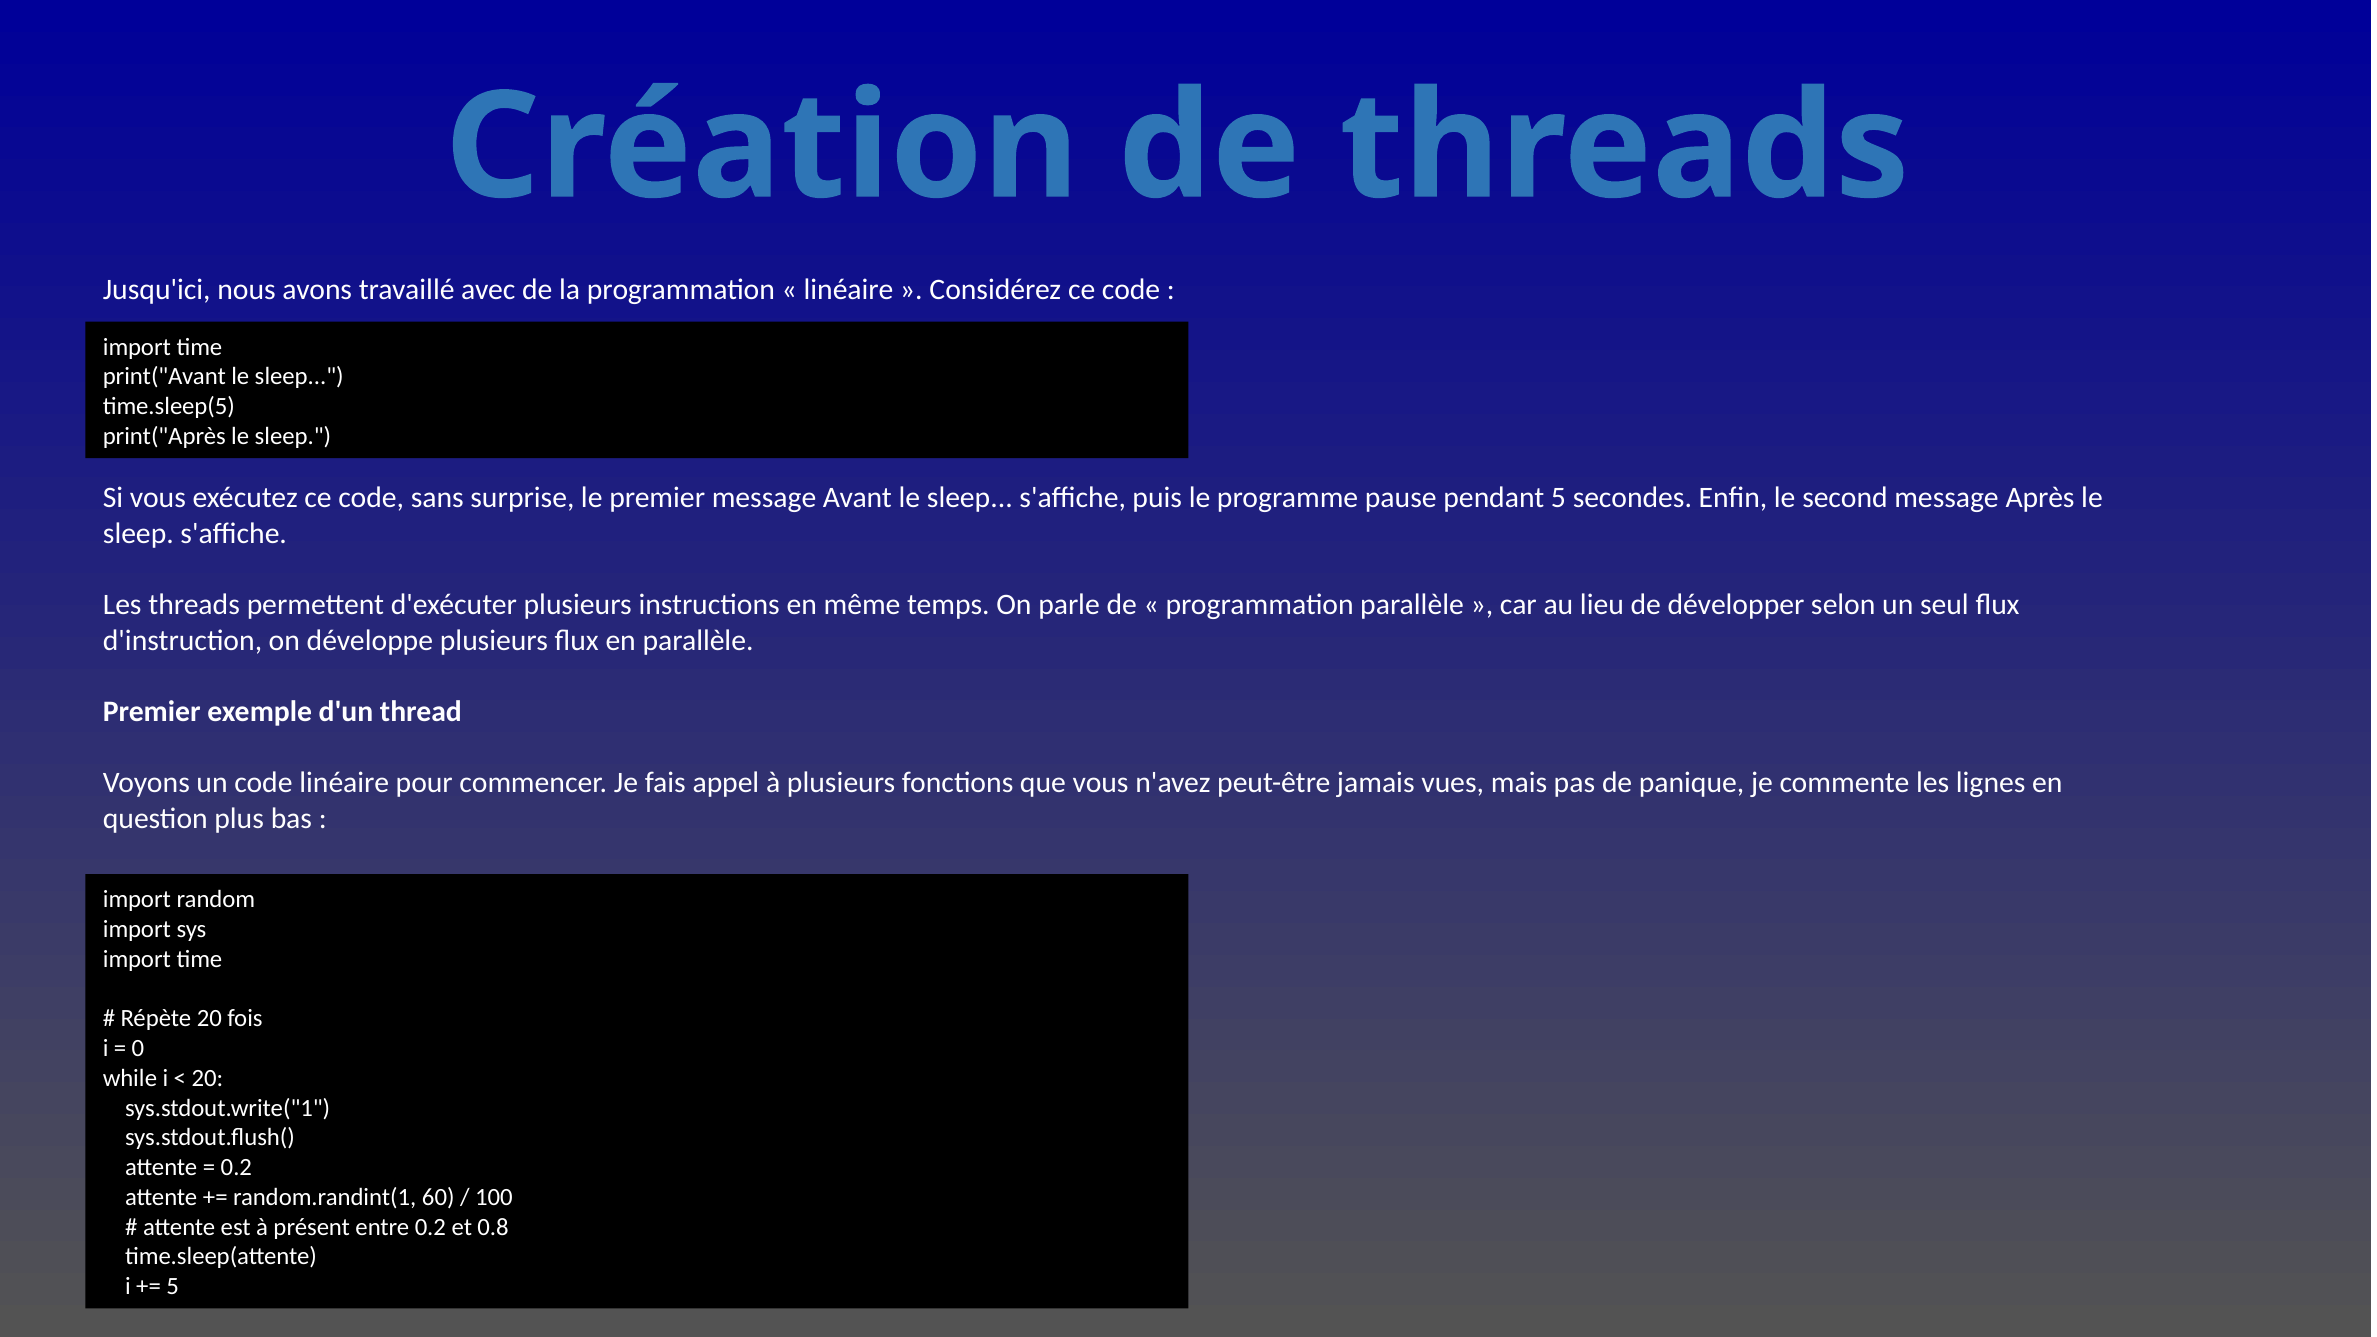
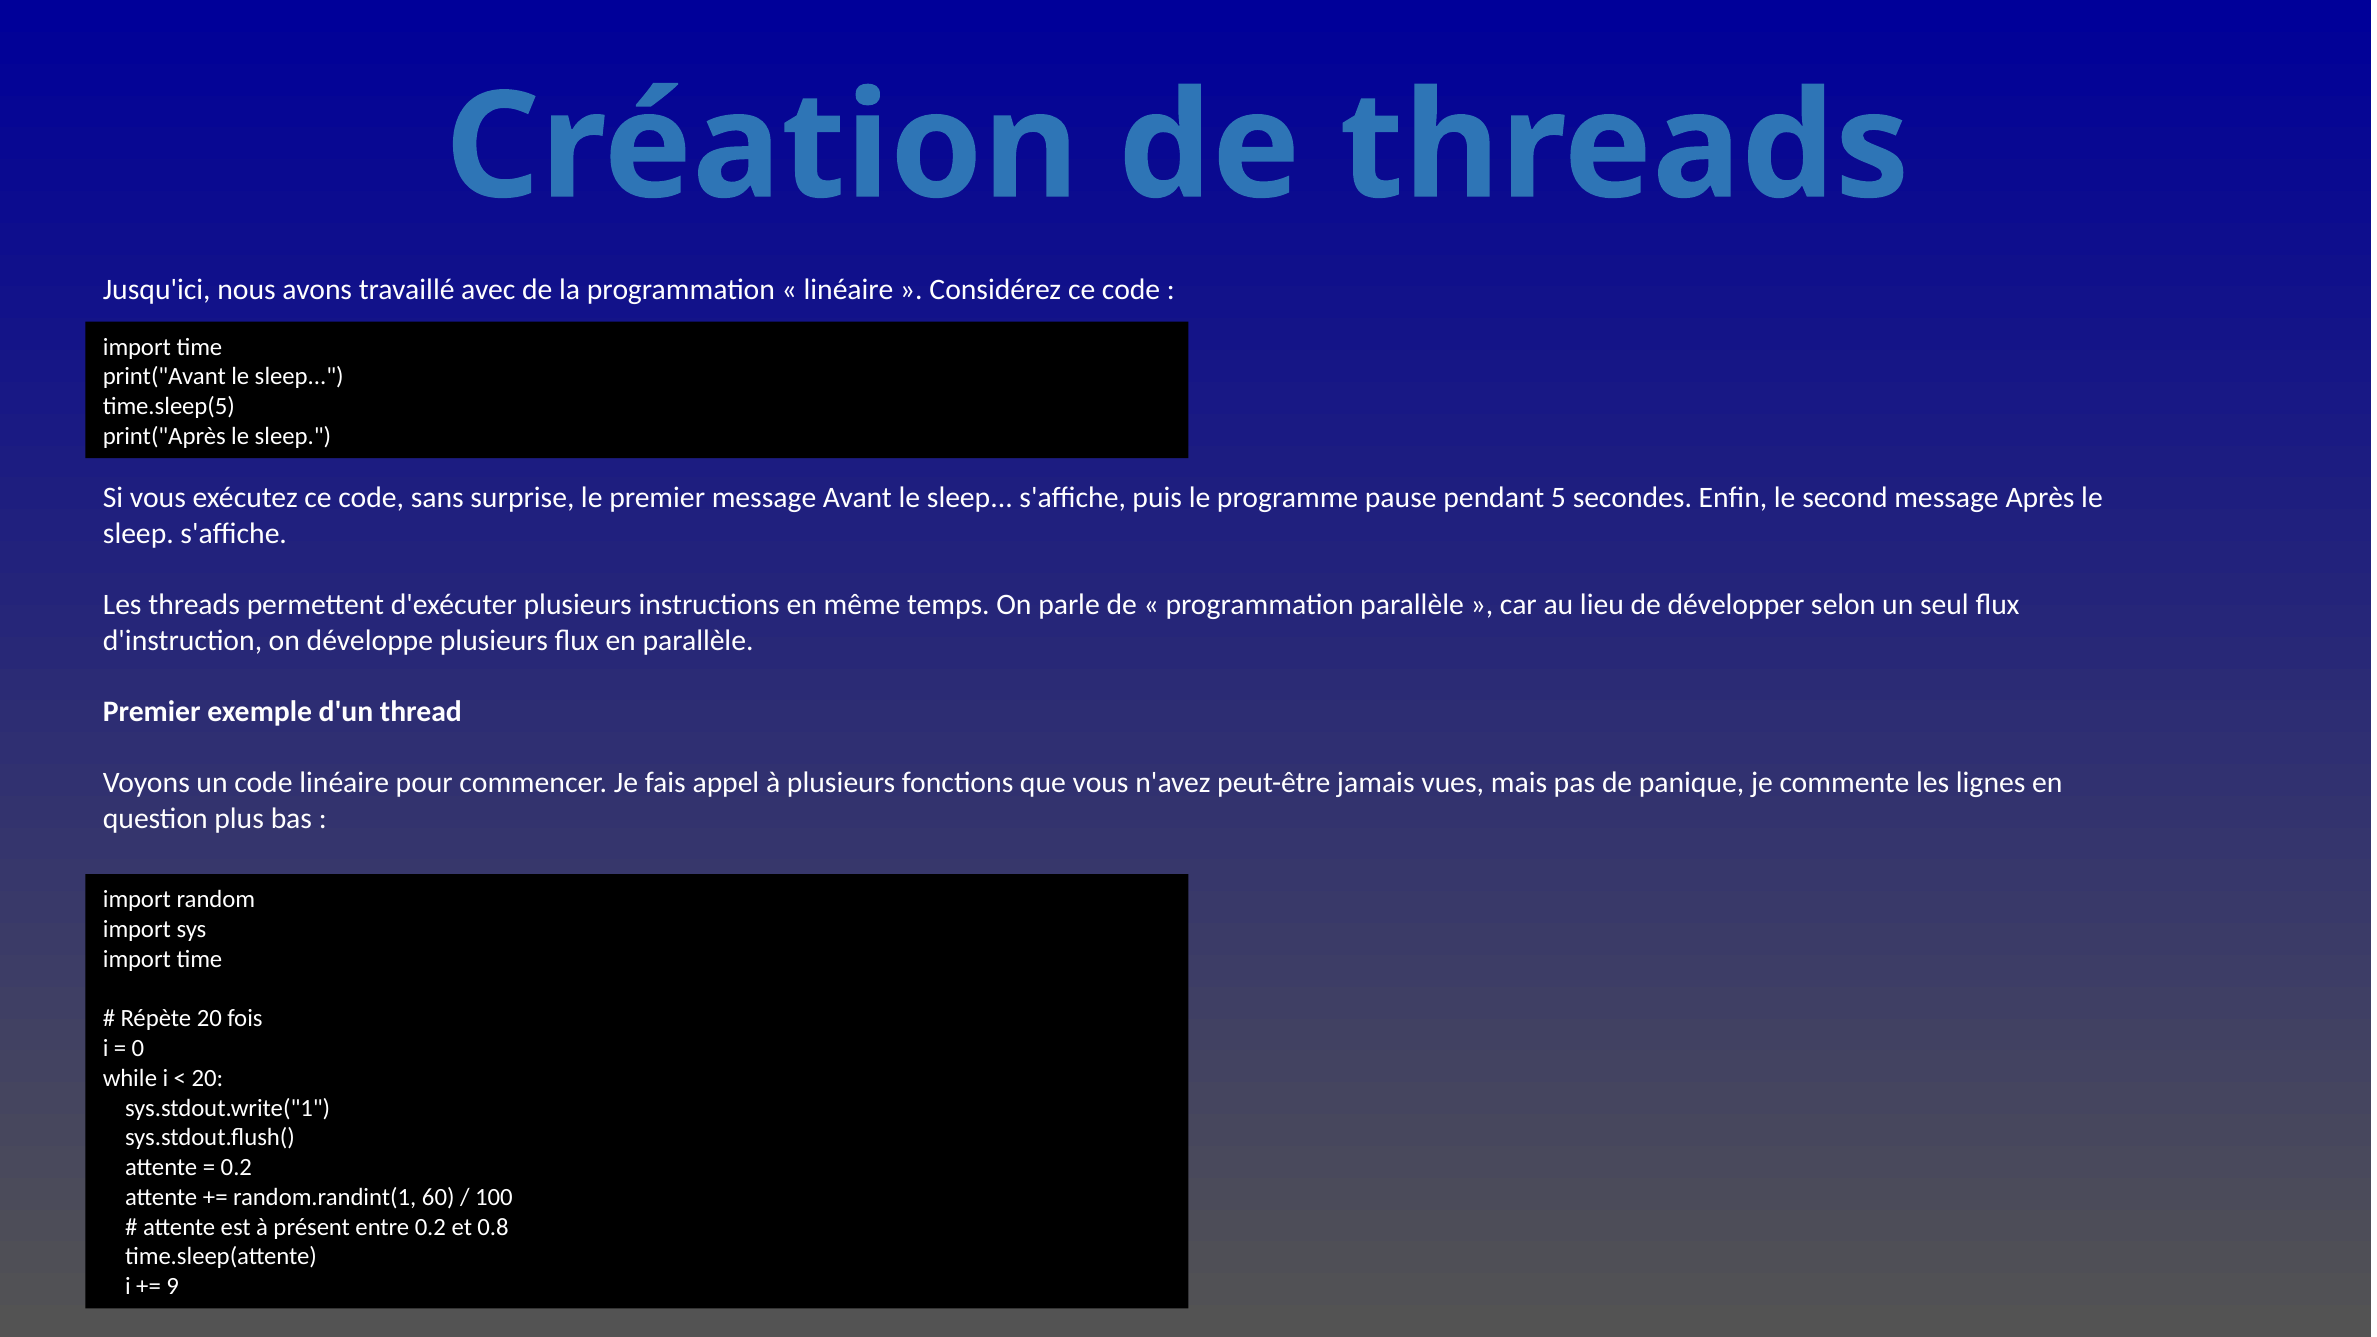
5: 5 -> 9 (173, 1286)
